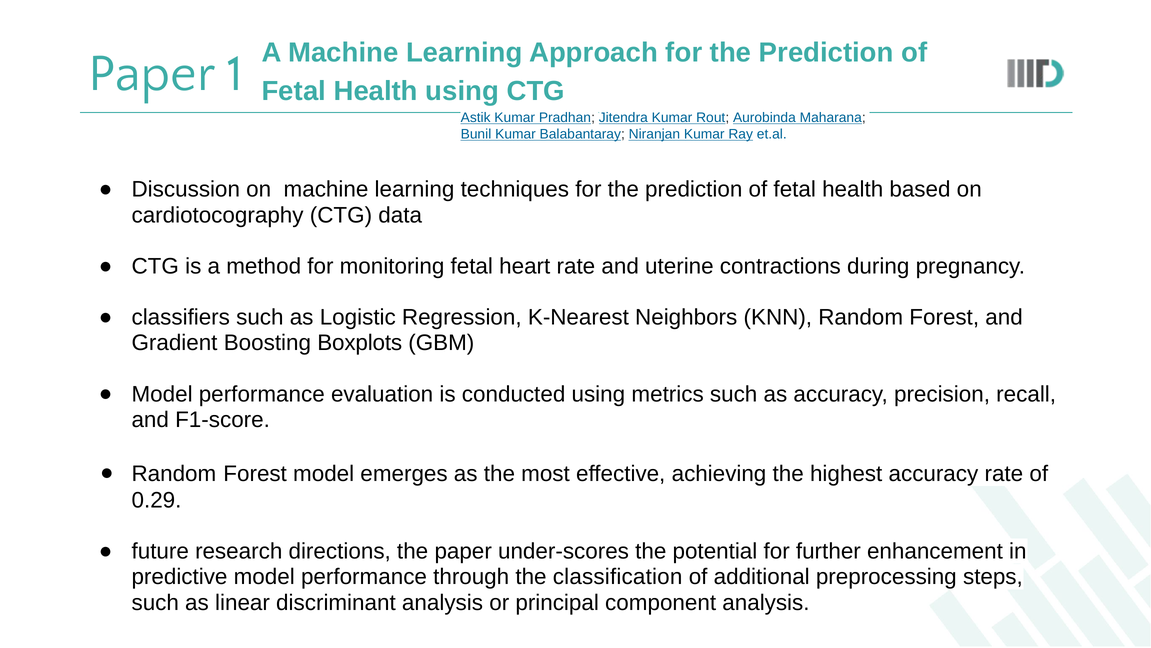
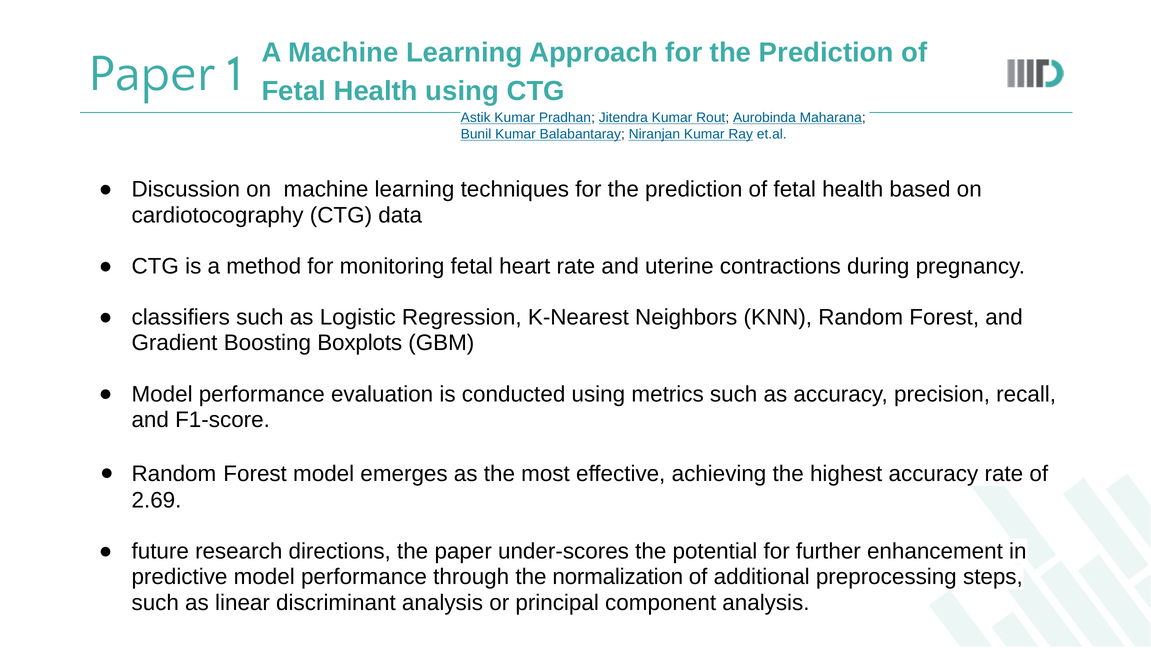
0.29: 0.29 -> 2.69 (156, 500)
classification: classification -> normalization (618, 577)
